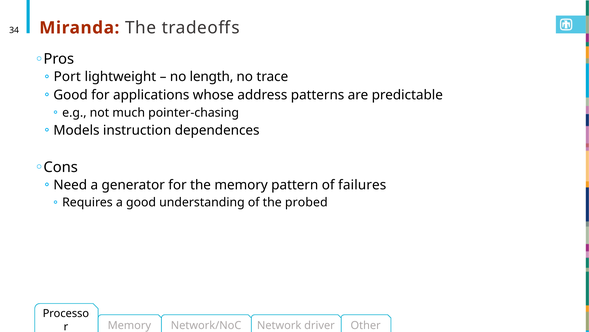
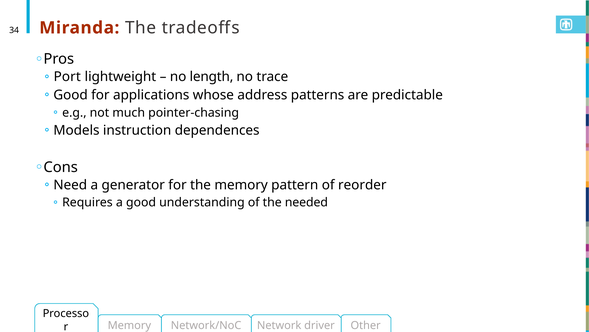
failures: failures -> reorder (362, 185)
probed: probed -> needed (306, 202)
